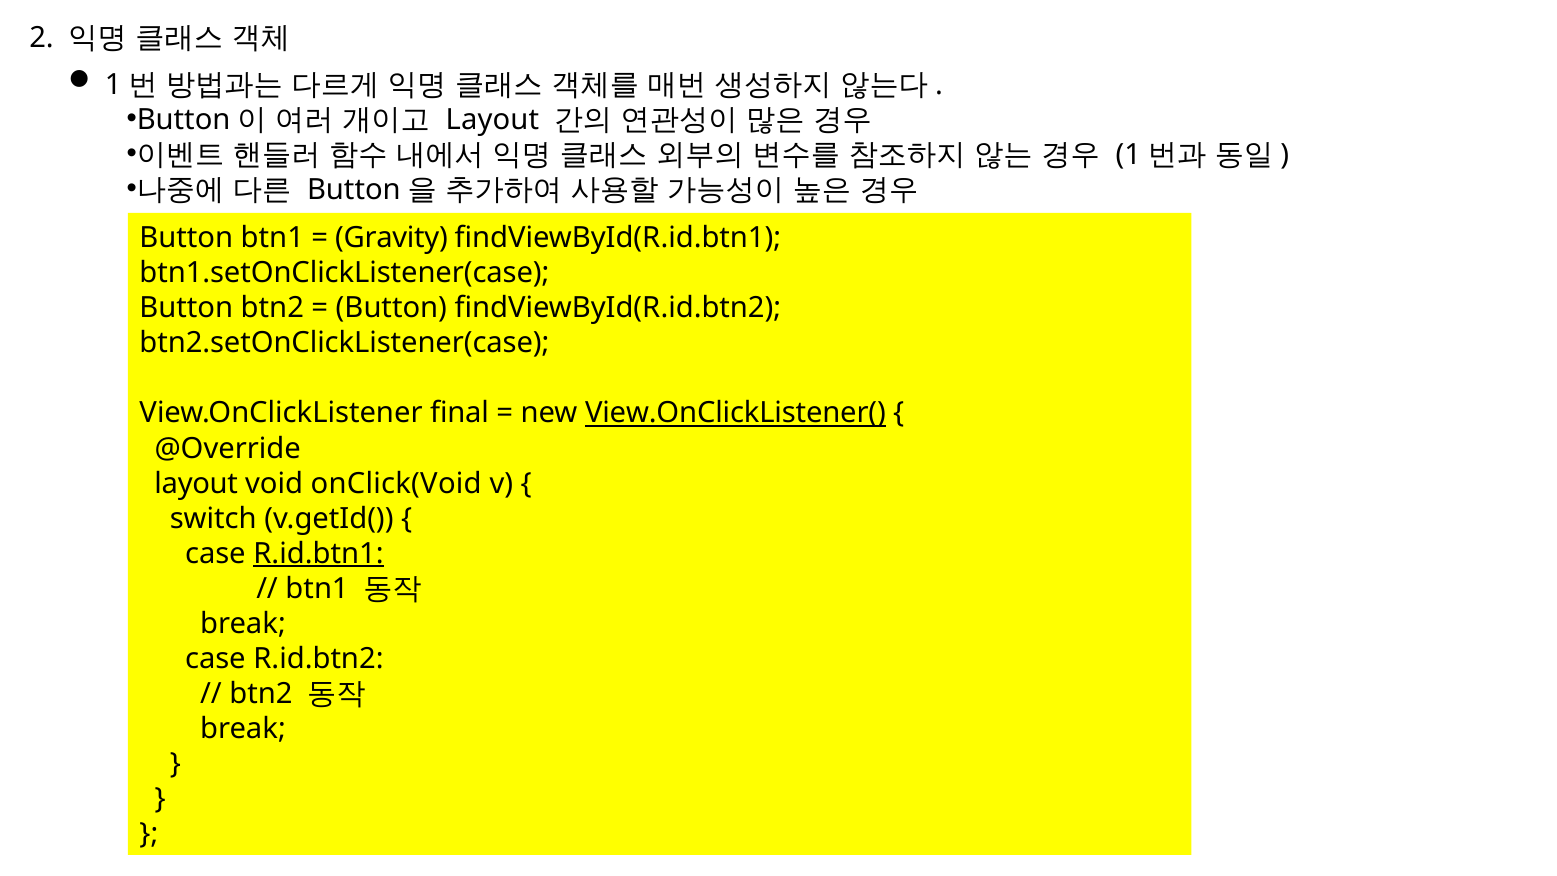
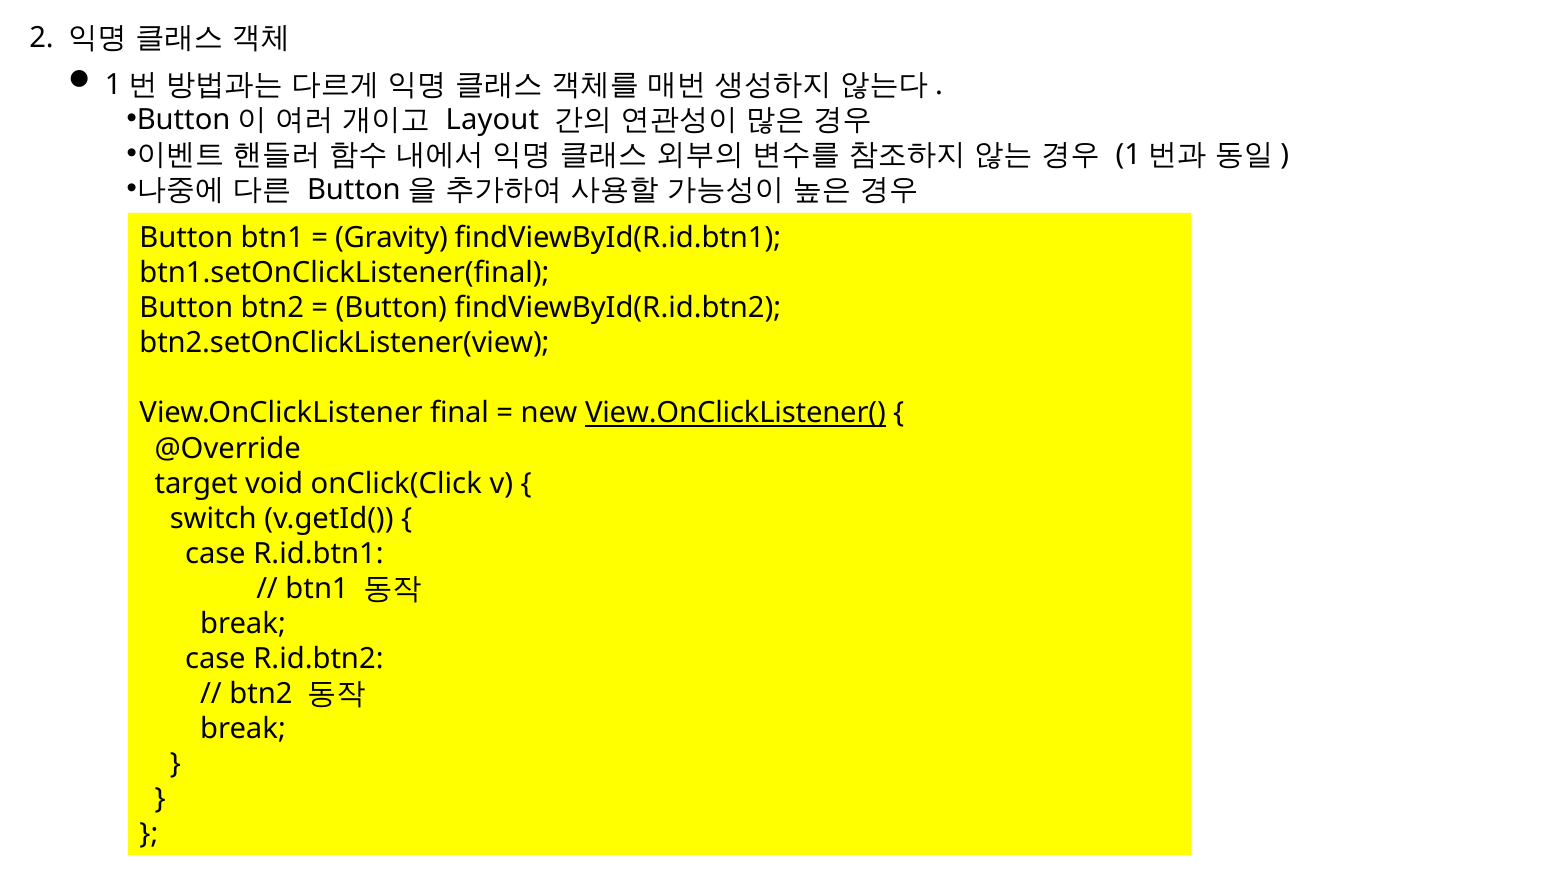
btn1.setOnClickListener(case: btn1.setOnClickListener(case -> btn1.setOnClickListener(final (344, 273)
btn2.setOnClickListener(case: btn2.setOnClickListener(case -> btn2.setOnClickListener(view (344, 343)
layout: layout -> target (196, 483)
onClick(Void: onClick(Void -> onClick(Click (396, 483)
R.id.btn1 underline: present -> none (318, 553)
